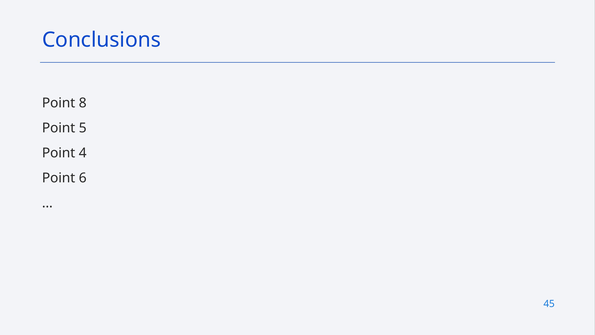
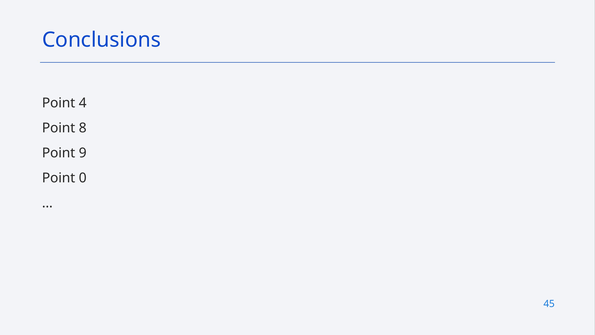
8: 8 -> 4 (83, 103)
5: 5 -> 8 (83, 128)
4: 4 -> 9 (83, 153)
6: 6 -> 0 (83, 178)
